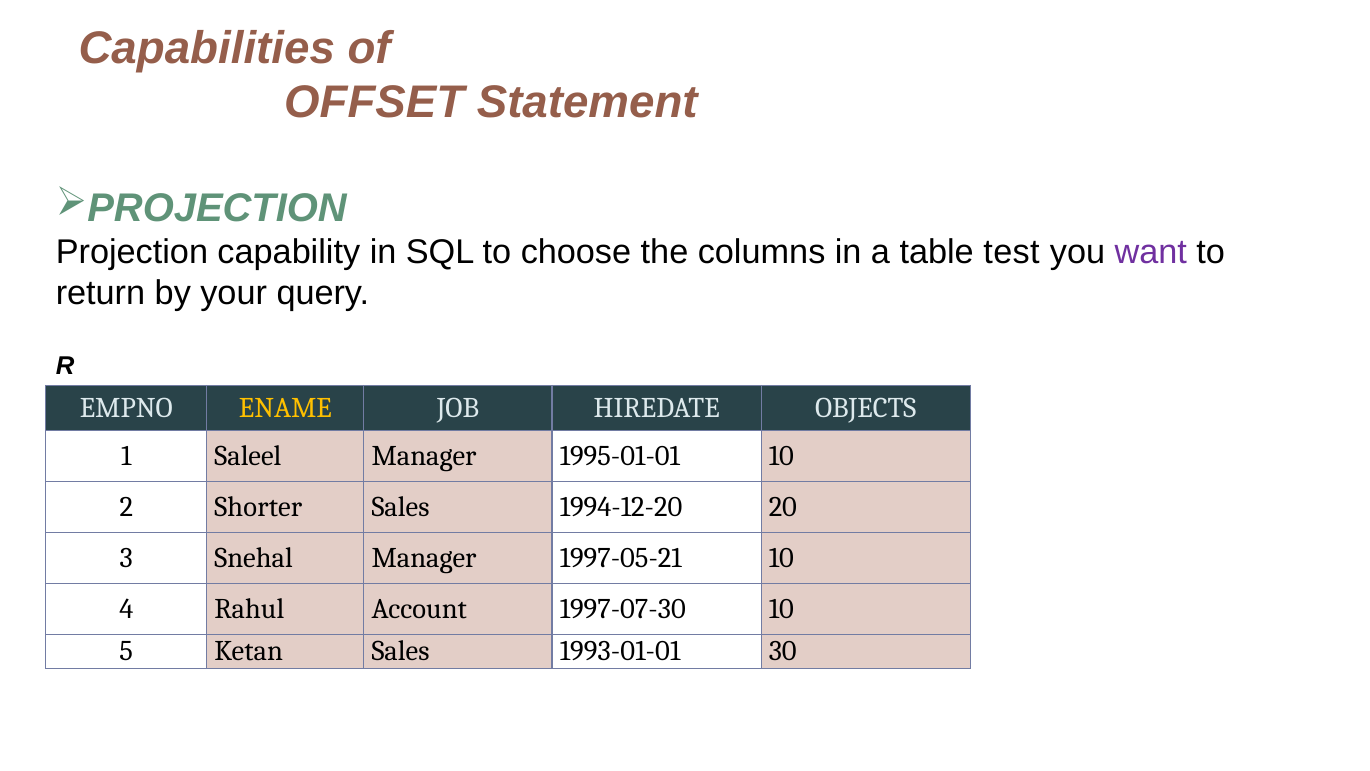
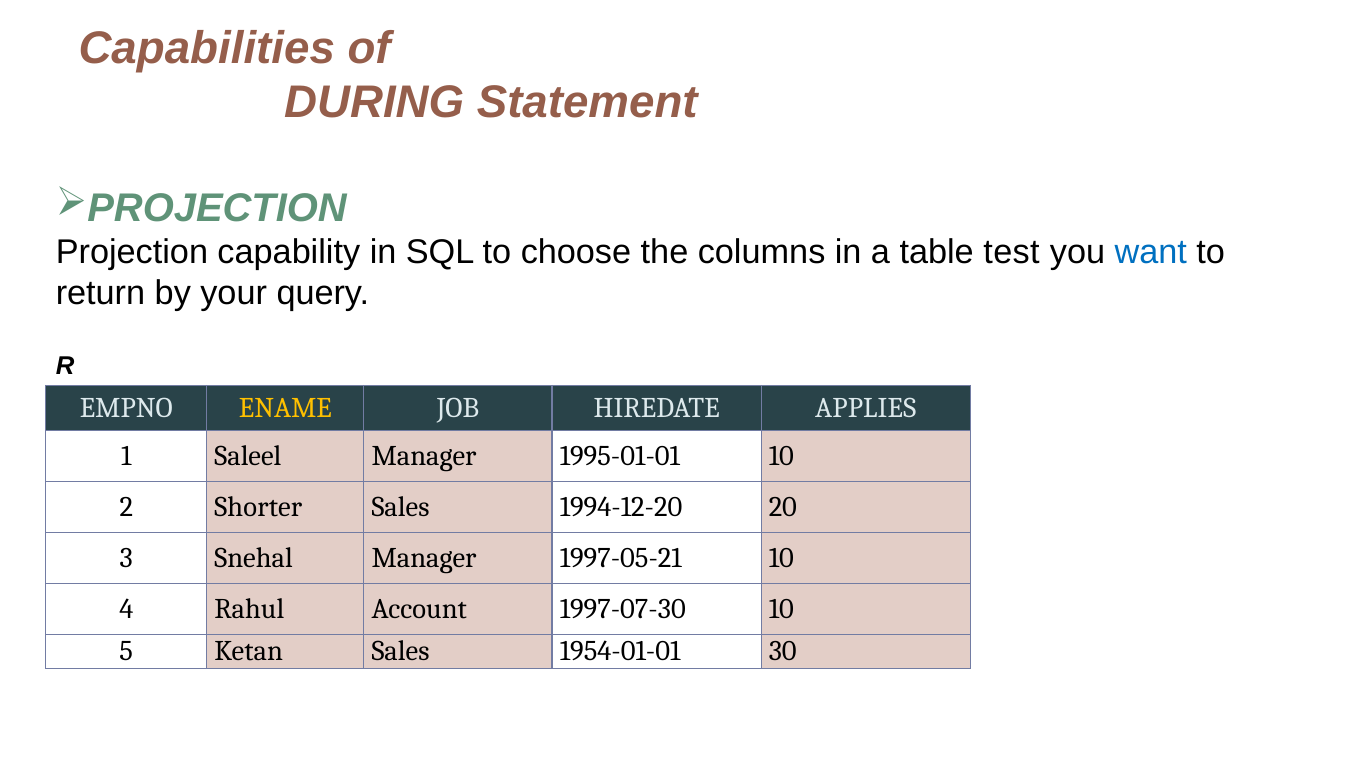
OFFSET: OFFSET -> DURING (374, 103)
want colour: purple -> blue (1151, 252)
OBJECTS: OBJECTS -> APPLIES (866, 408)
1993-01-01: 1993-01-01 -> 1954-01-01 (620, 651)
